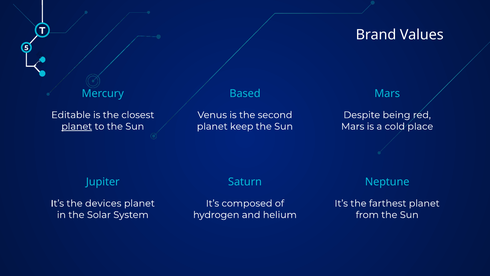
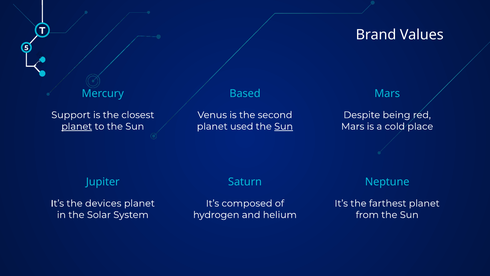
Editable: Editable -> Support (71, 115)
keep: keep -> used (242, 126)
Sun underline: none -> present (284, 126)
